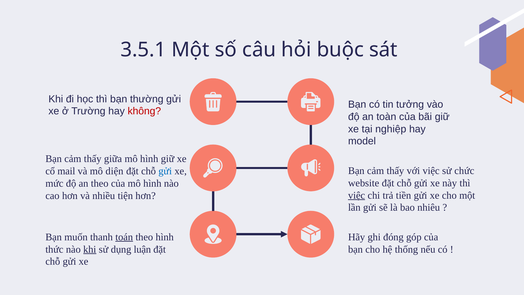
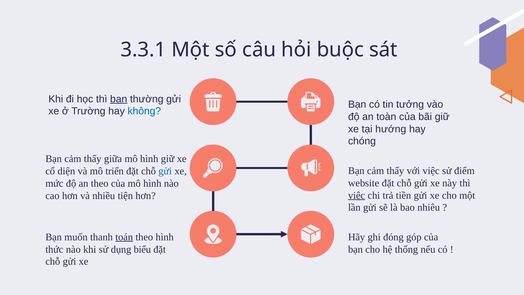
3.5.1: 3.5.1 -> 3.3.1 (143, 50)
bạn underline: none -> present (119, 99)
không colour: red -> blue (144, 111)
nghiệp: nghiệp -> hướng (391, 129)
model: model -> chóng (362, 141)
chức: chức -> điểm (464, 171)
mail: mail -> diện (66, 171)
diện: diện -> triển (115, 171)
khi underline: present -> none (90, 249)
luận: luận -> biểu (142, 249)
